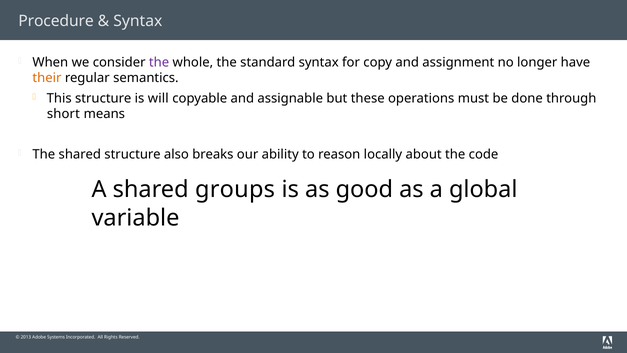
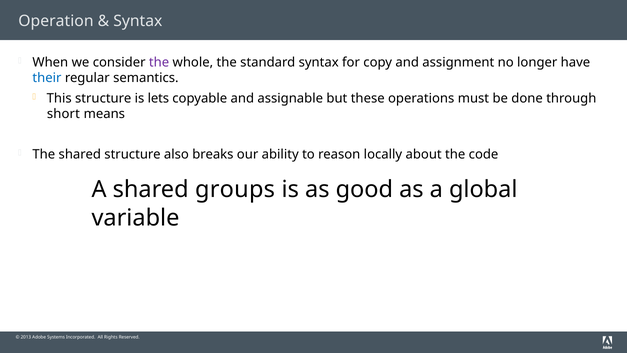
Procedure: Procedure -> Operation (56, 21)
their colour: orange -> blue (47, 78)
will: will -> lets (158, 98)
